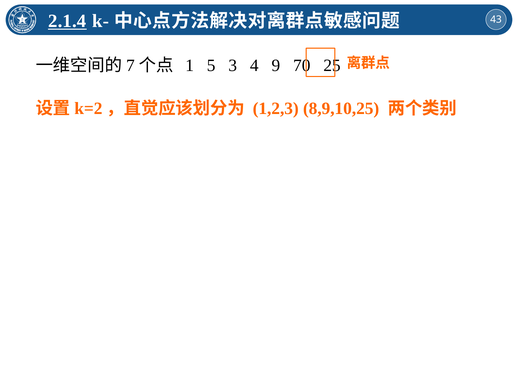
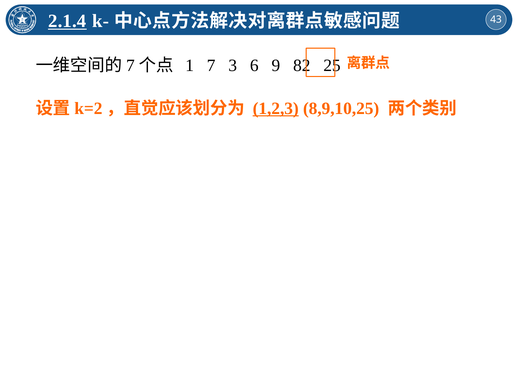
5: 5 -> 7 (211, 66)
4: 4 -> 6 (254, 66)
70: 70 -> 82 (302, 66)
1,2,3 underline: none -> present (276, 109)
